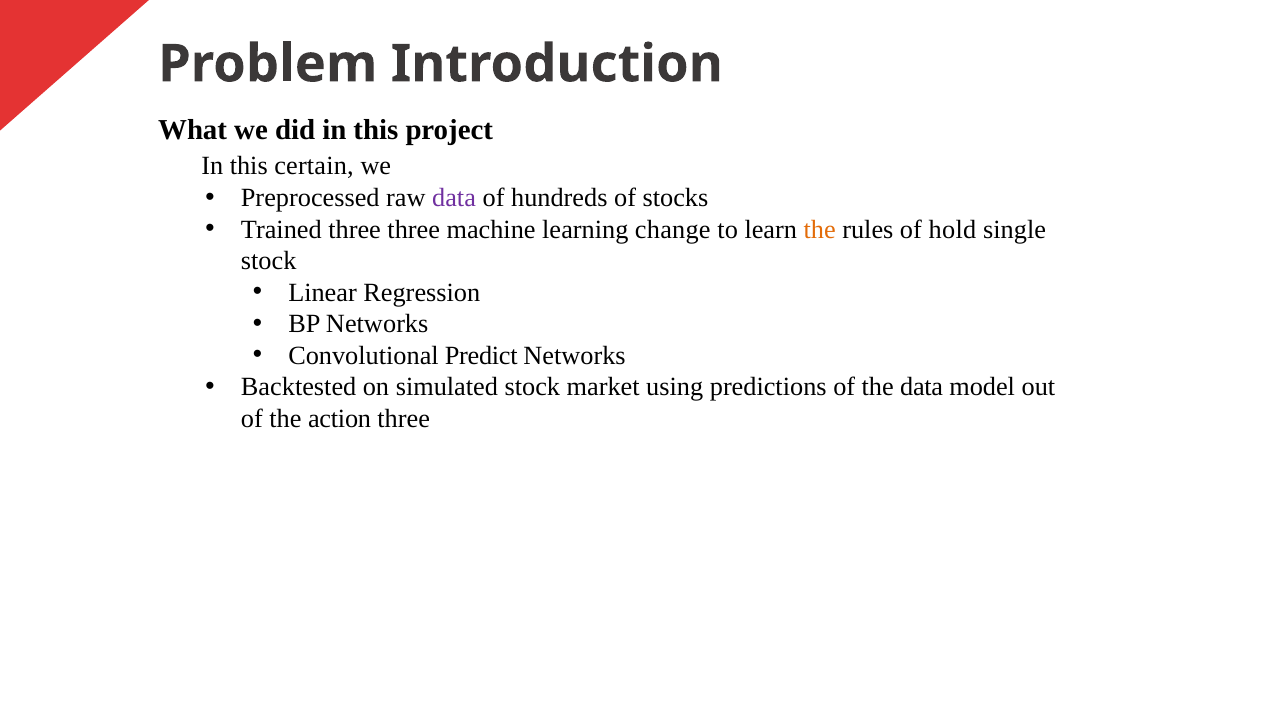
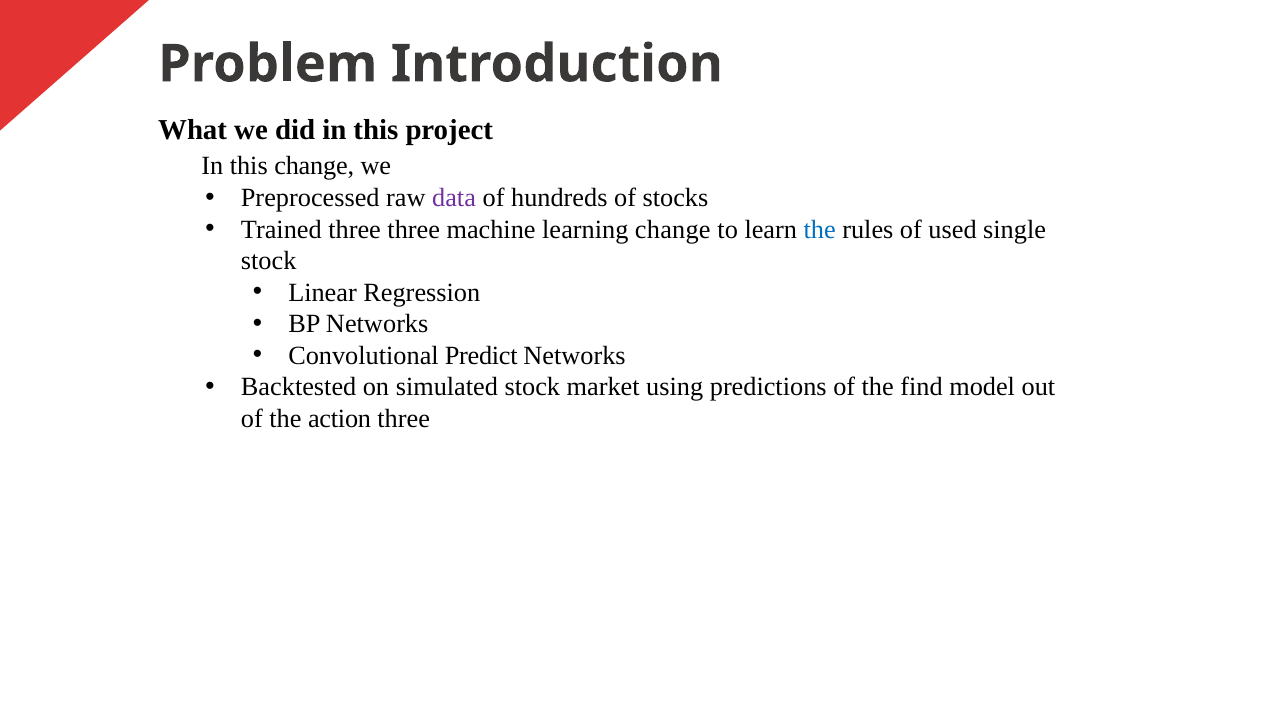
this certain: certain -> change (314, 166)
the colour: orange -> blue (820, 230)
hold: hold -> used (953, 230)
the data: data -> find (922, 387)
